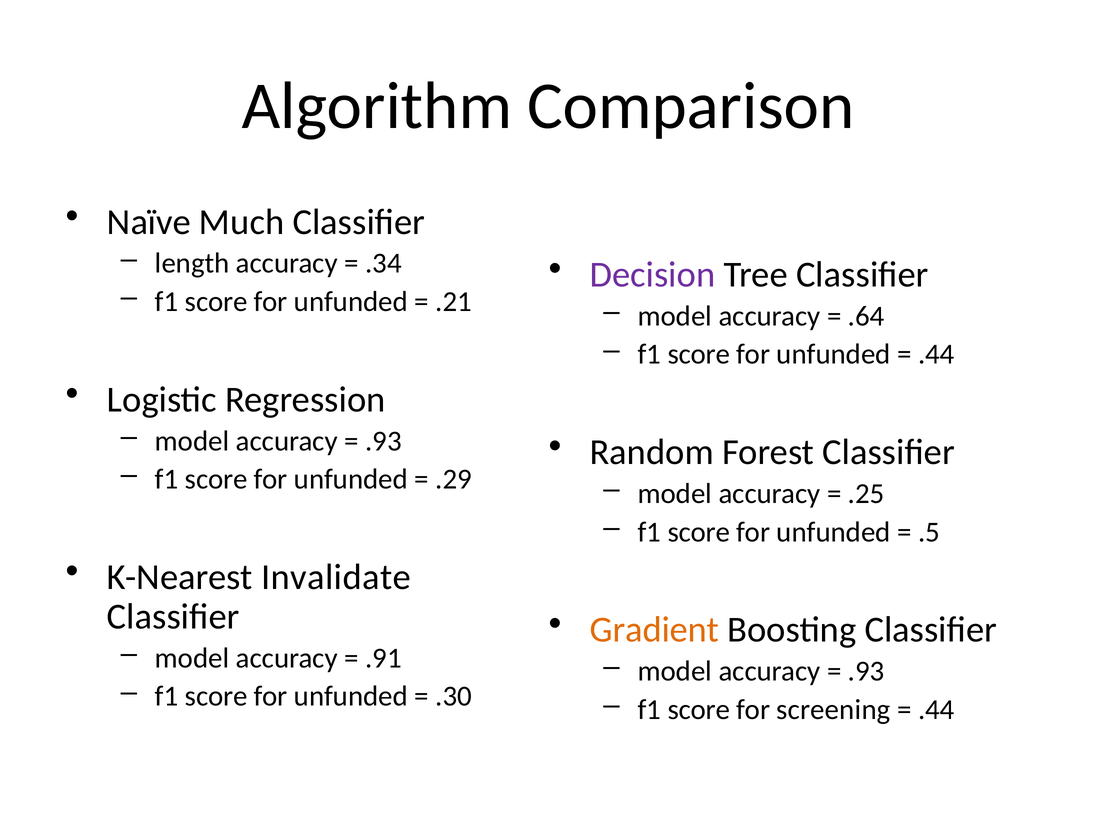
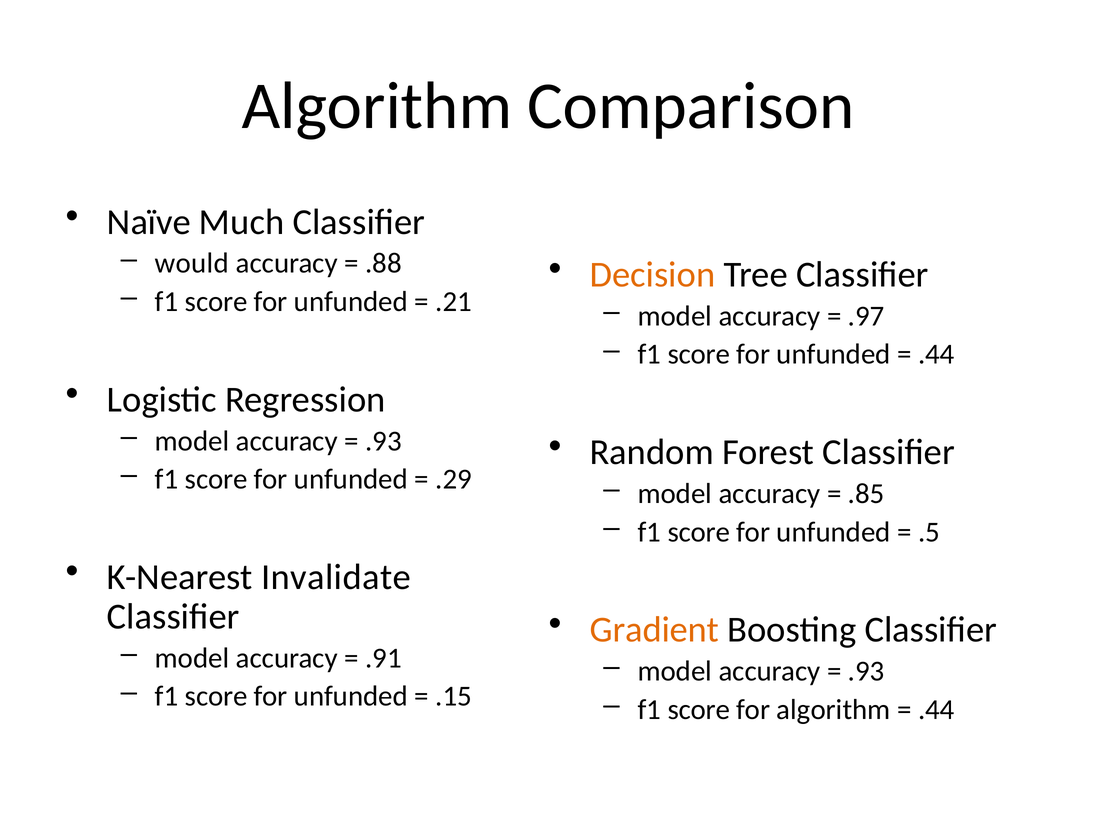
length: length -> would (192, 263)
.34: .34 -> .88 (383, 263)
Decision colour: purple -> orange (652, 275)
.64: .64 -> .97 (866, 316)
.25: .25 -> .85 (866, 494)
.30: .30 -> .15 (454, 696)
for screening: screening -> algorithm (834, 709)
